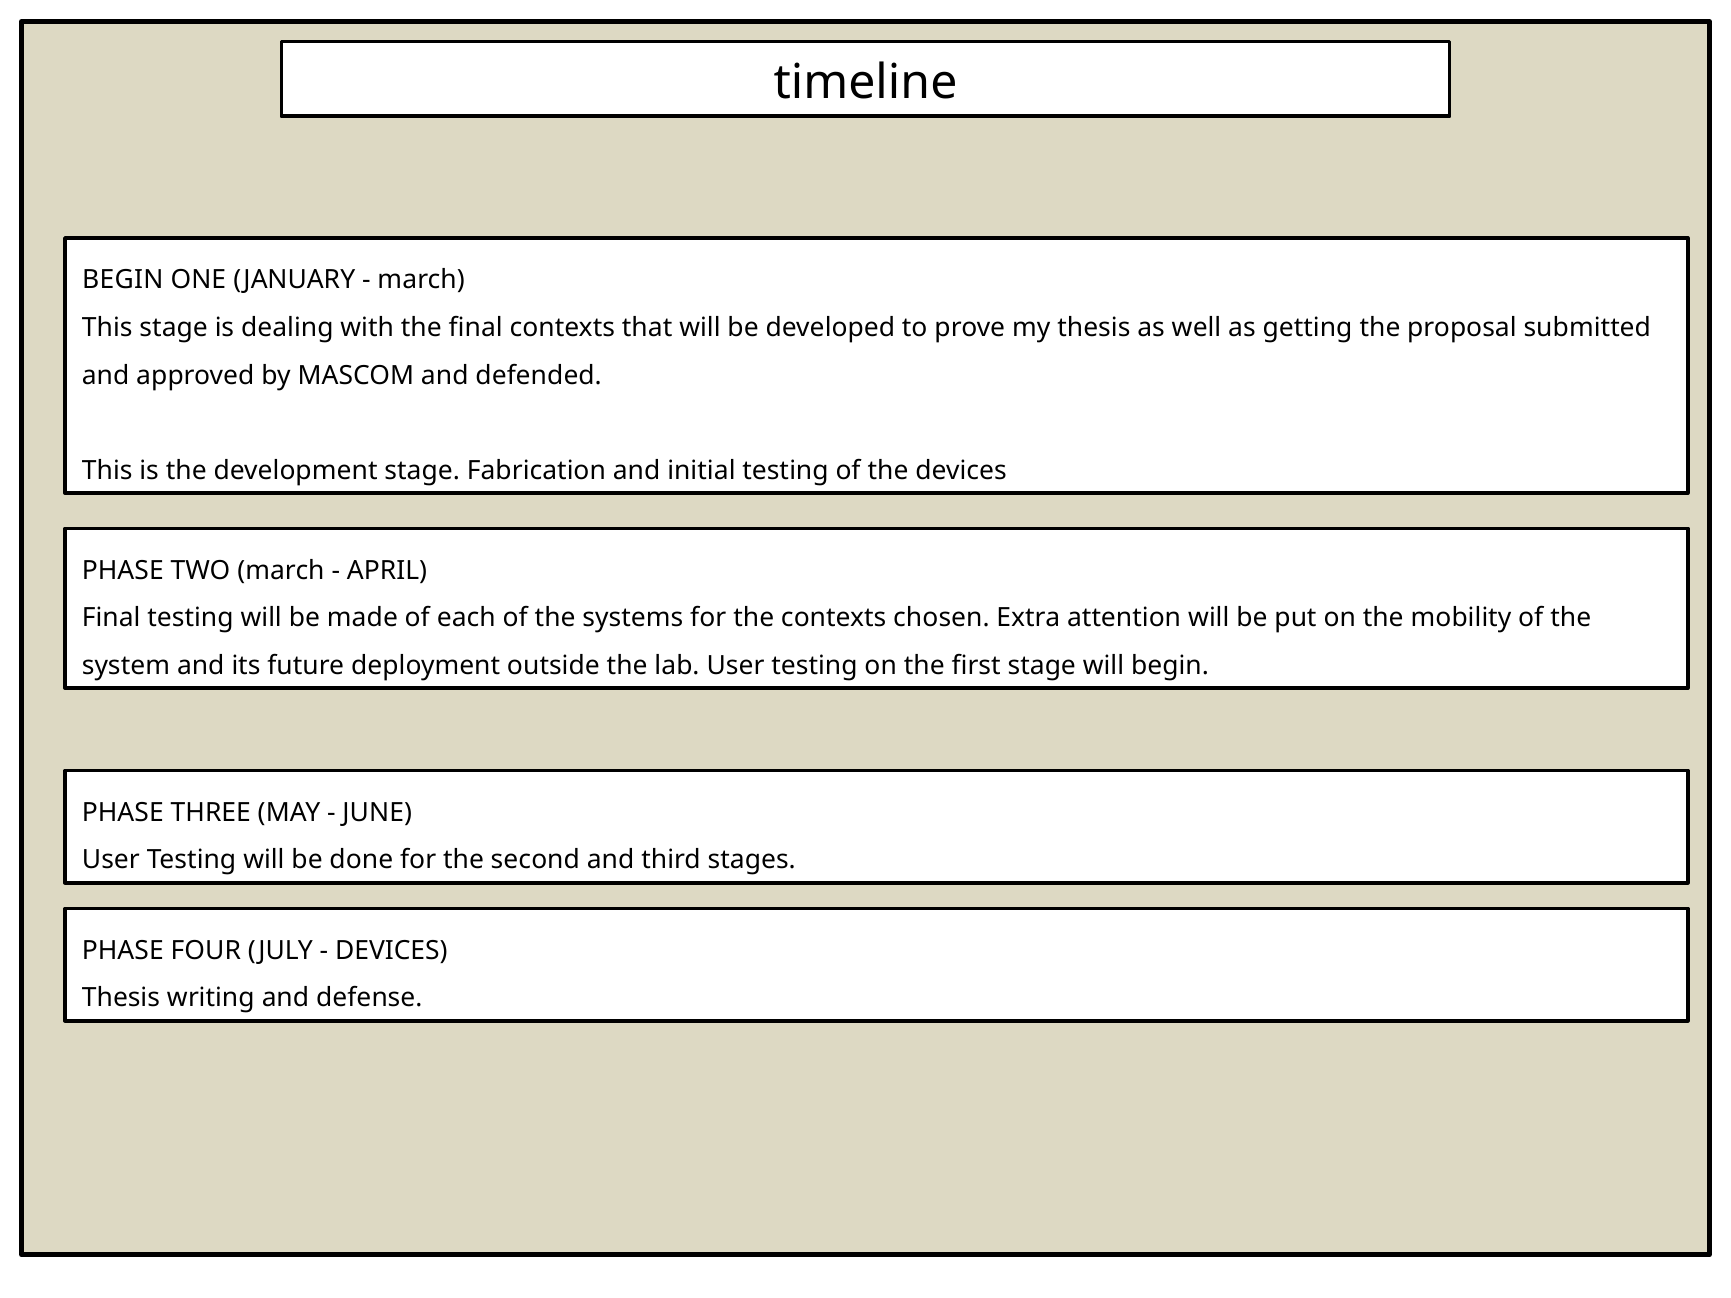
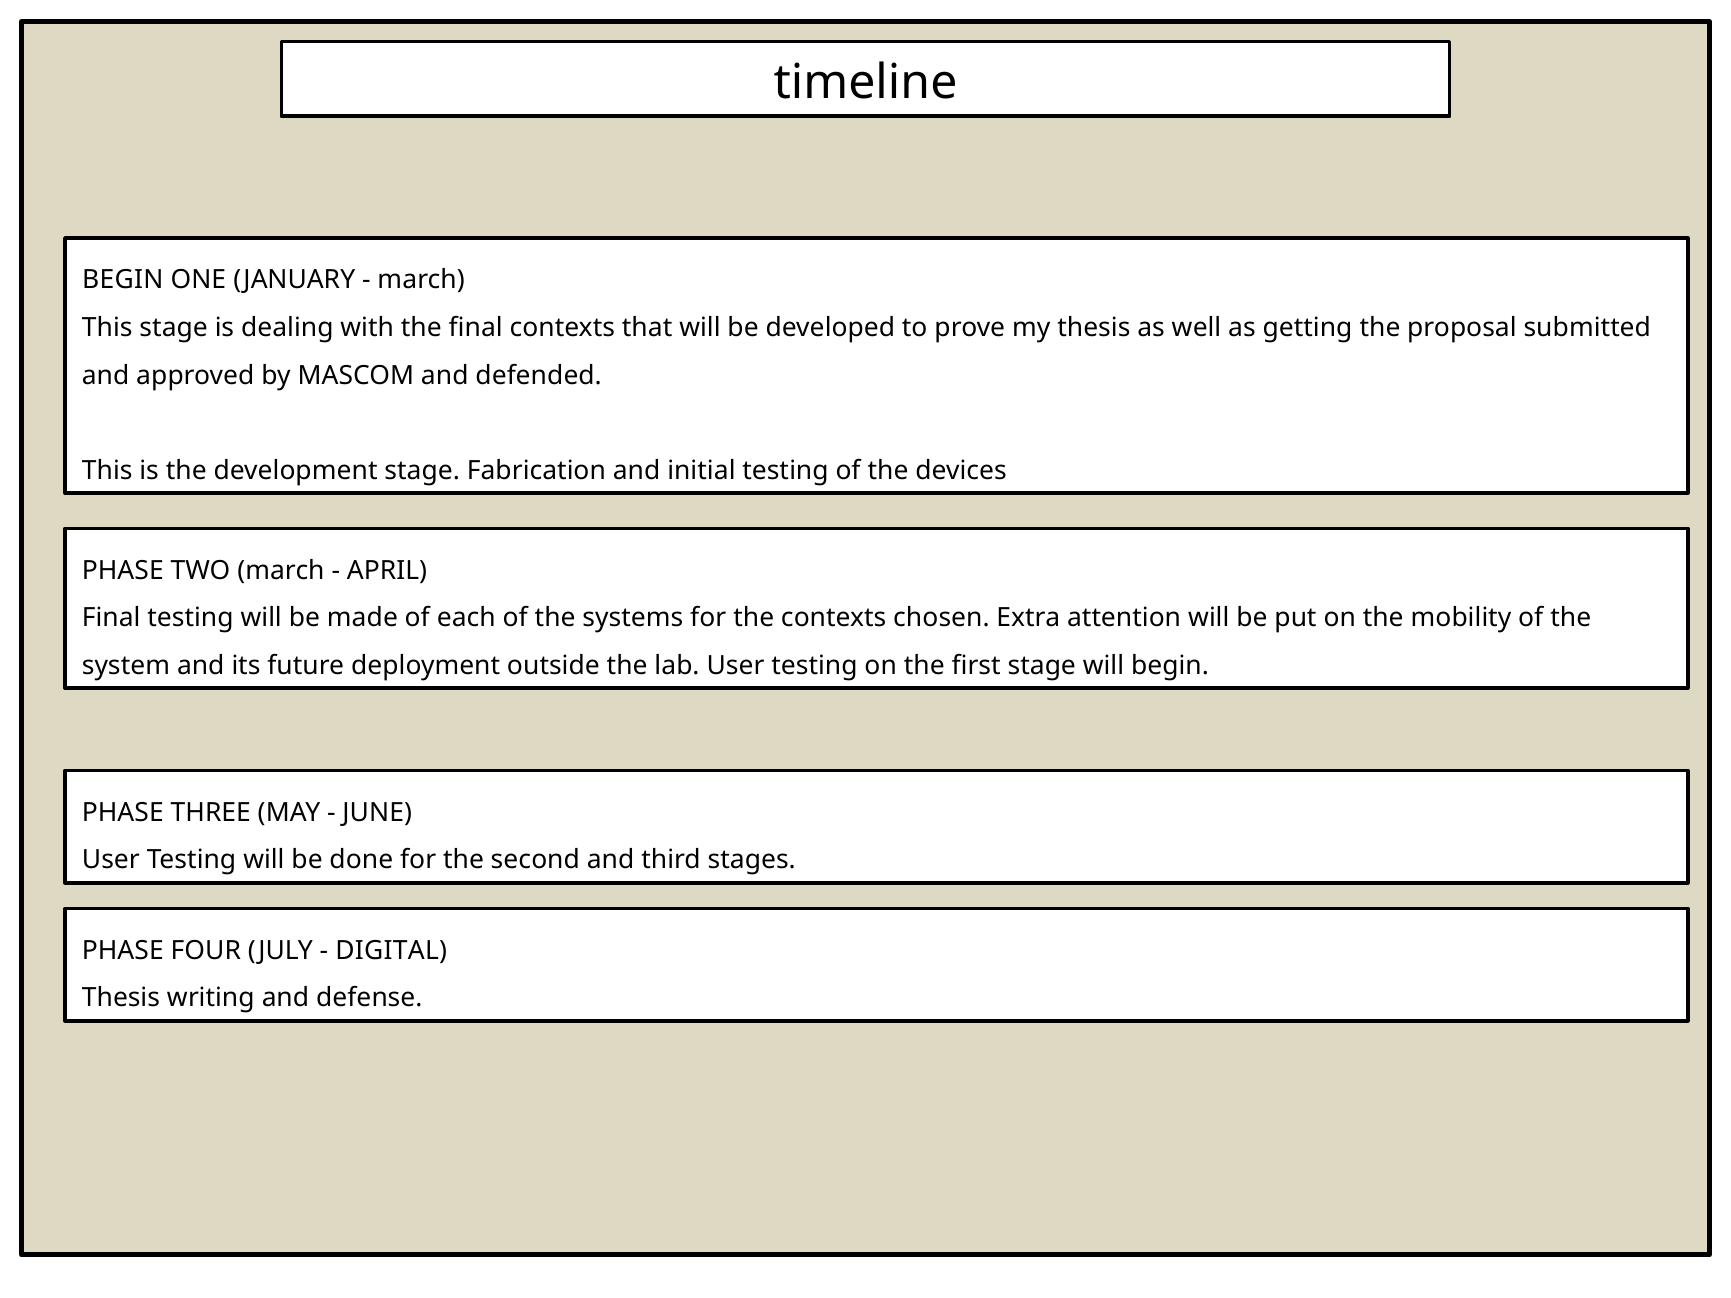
DEVICES: DEVICES -> DIGITAL (391, 951)
